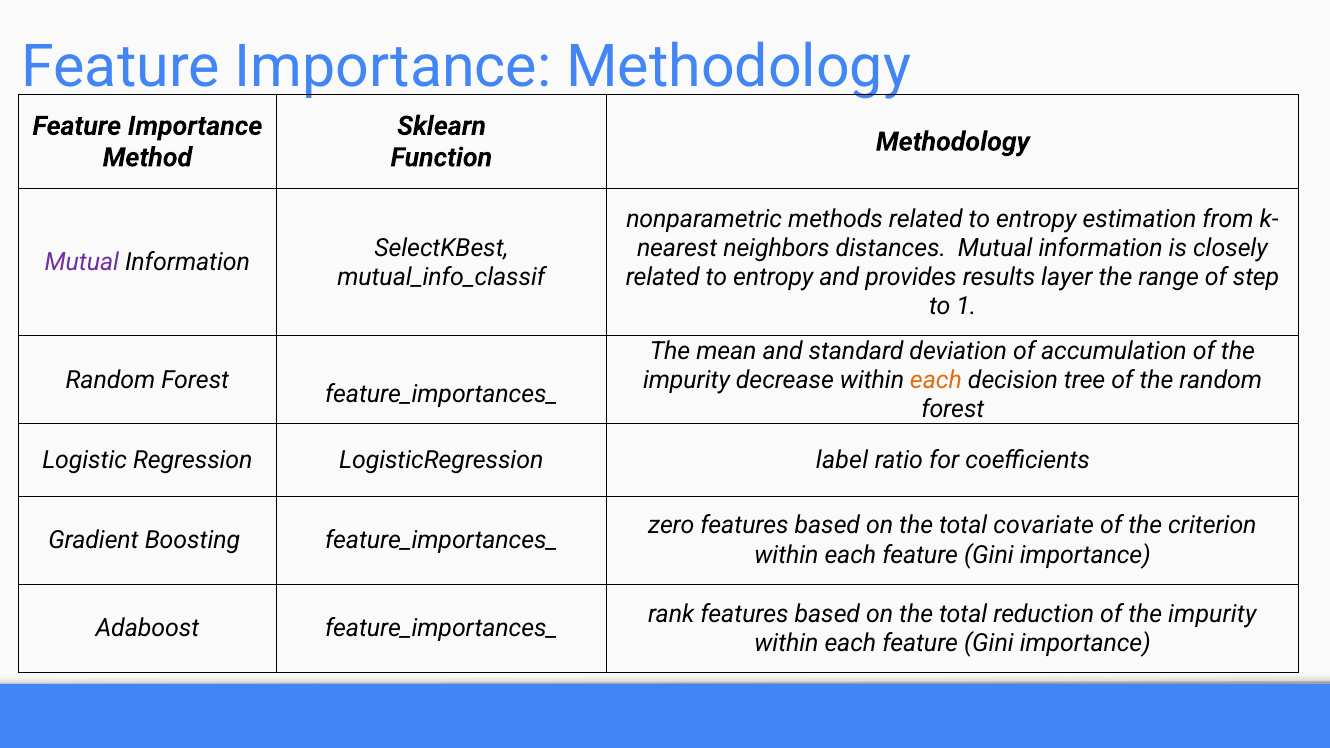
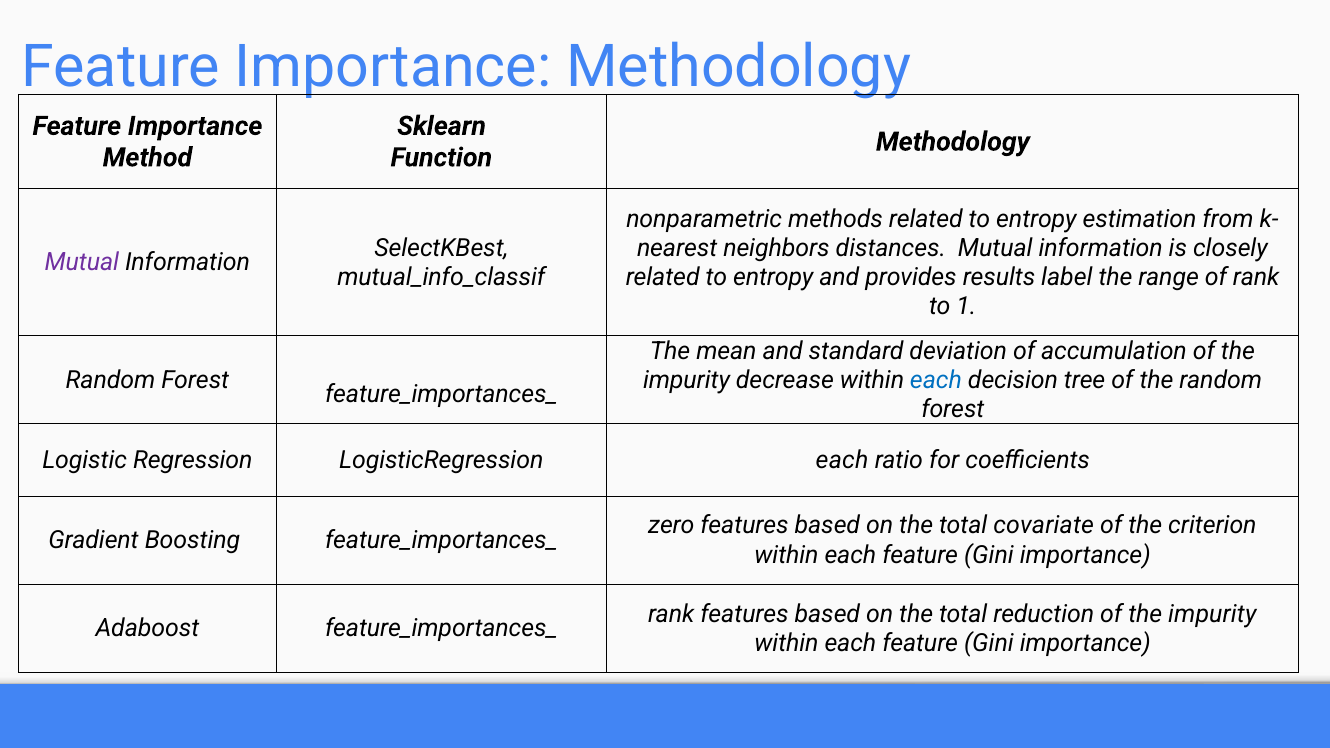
layer: layer -> label (1067, 277)
of step: step -> rank (1256, 277)
each colour: orange -> blue (936, 380)
LogisticRegression label: label -> each (842, 460)
